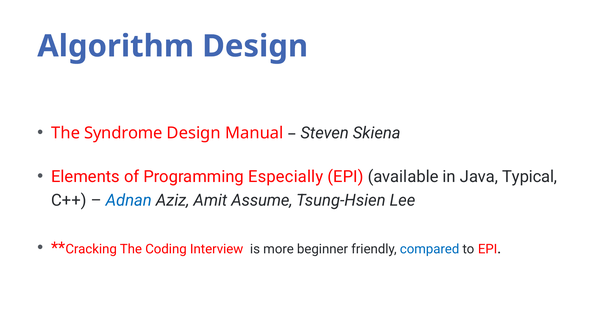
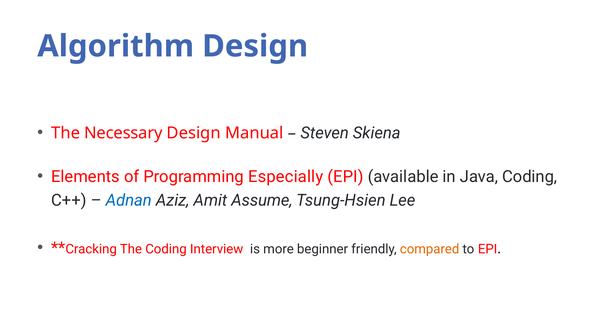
Syndrome: Syndrome -> Necessary (123, 133)
Java Typical: Typical -> Coding (530, 177)
compared colour: blue -> orange (430, 249)
